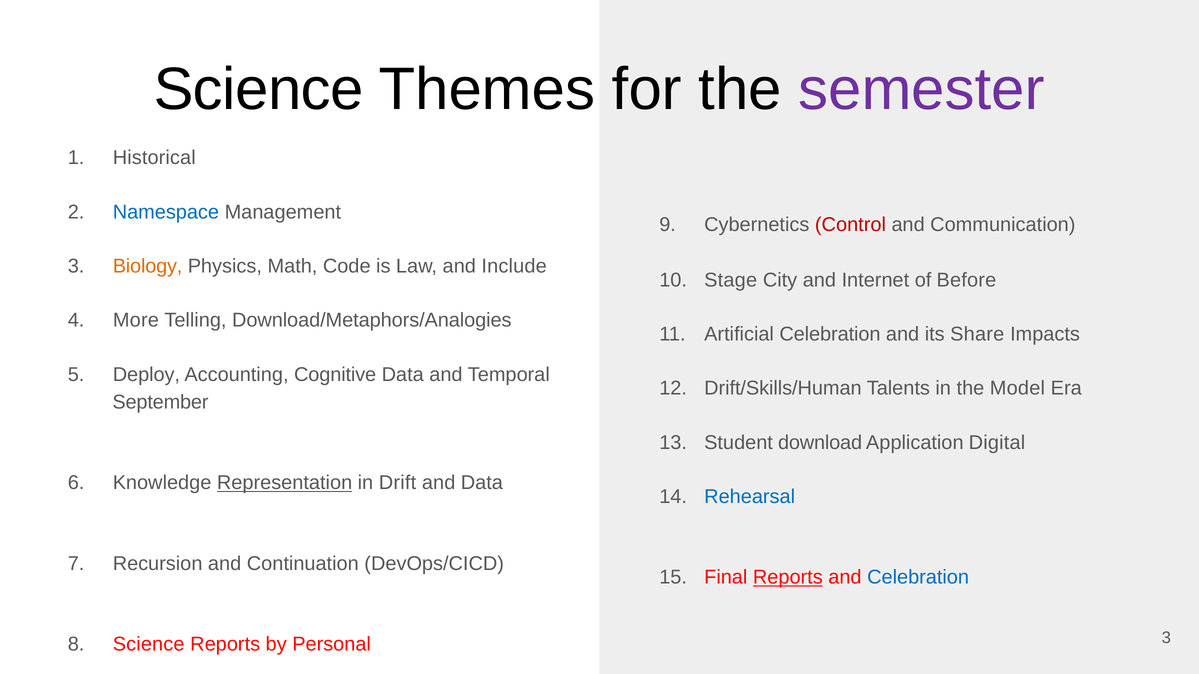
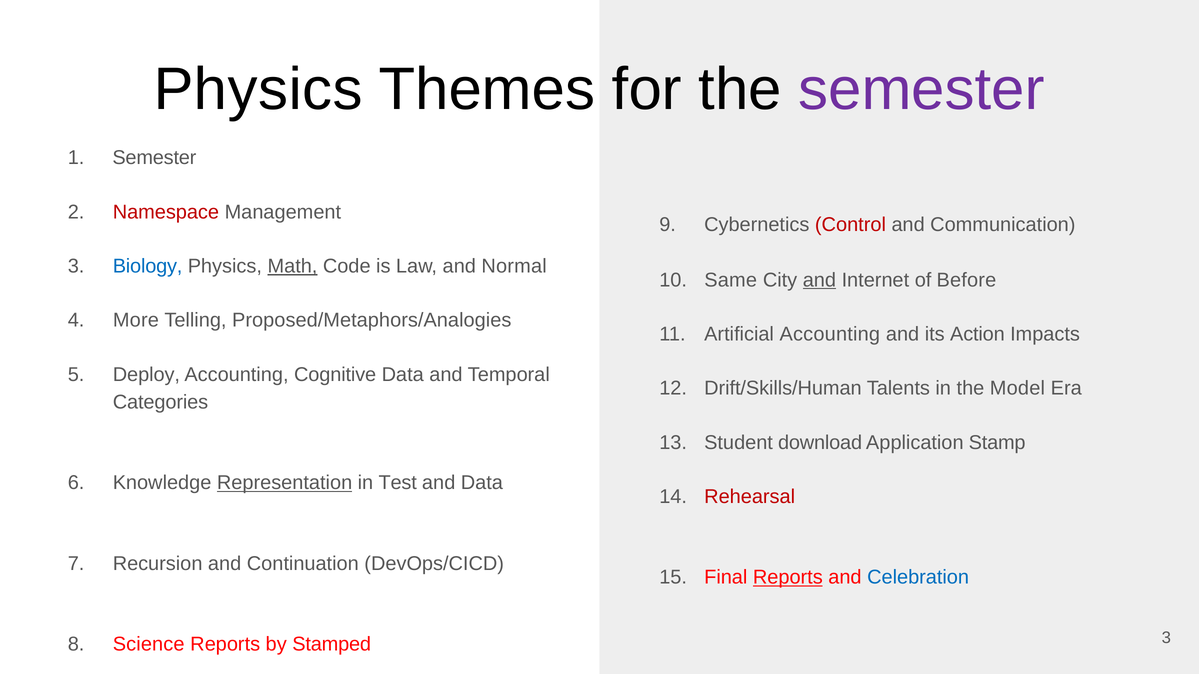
Science: Science -> Physics (258, 90)
Historical: Historical -> Semester (154, 158)
Namespace colour: blue -> red (166, 212)
Biology colour: orange -> blue (148, 266)
Math underline: none -> present (292, 266)
Include: Include -> Normal (514, 266)
Stage: Stage -> Same (731, 280)
and underline: none -> present (819, 280)
Download/Metaphors/Analogies: Download/Metaphors/Analogies -> Proposed/Metaphors/Analogies (372, 321)
Artificial Celebration: Celebration -> Accounting (830, 334)
Share: Share -> Action (977, 334)
September: September -> Categories (160, 402)
Digital: Digital -> Stamp (997, 443)
Drift: Drift -> Test (398, 483)
Rehearsal colour: blue -> red (750, 497)
Personal: Personal -> Stamped (332, 645)
